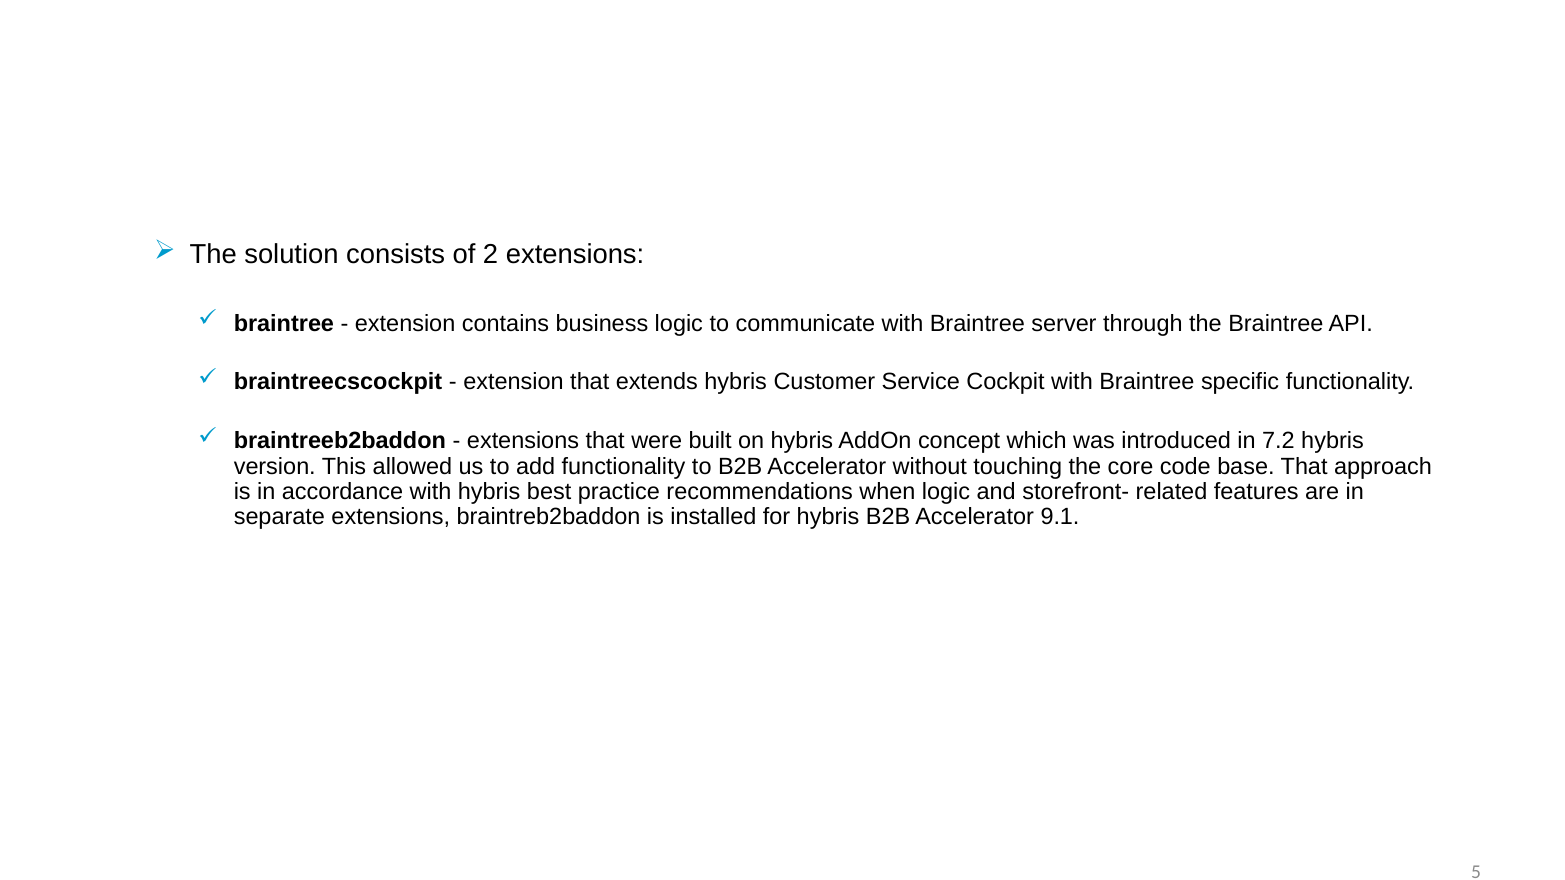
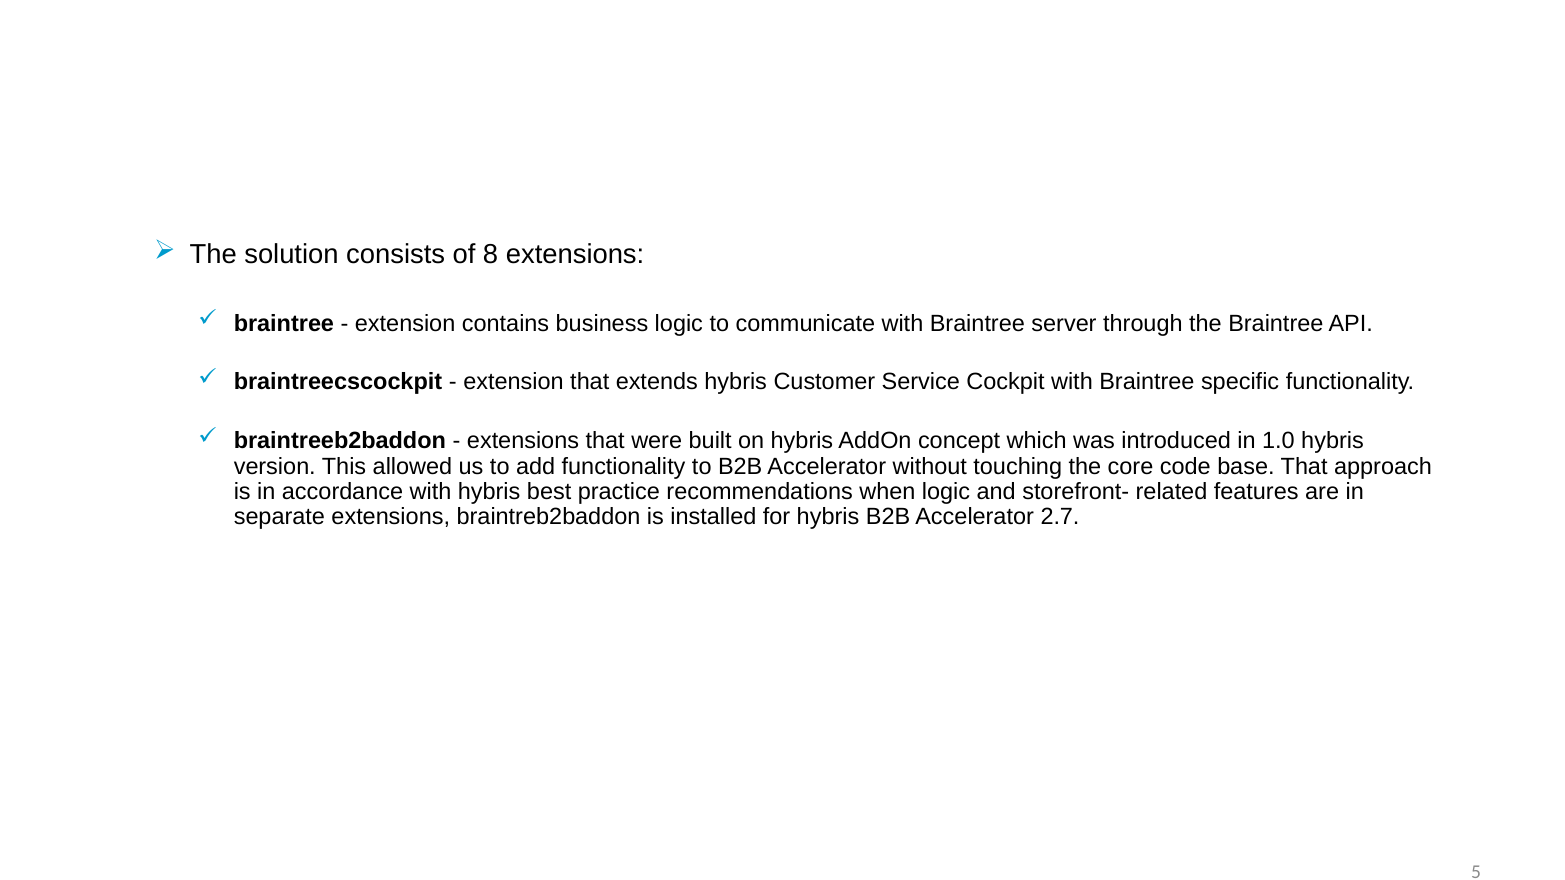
2: 2 -> 8 (491, 255)
7.2: 7.2 -> 1.0 (1278, 441)
9.1: 9.1 -> 2.7 (1060, 517)
